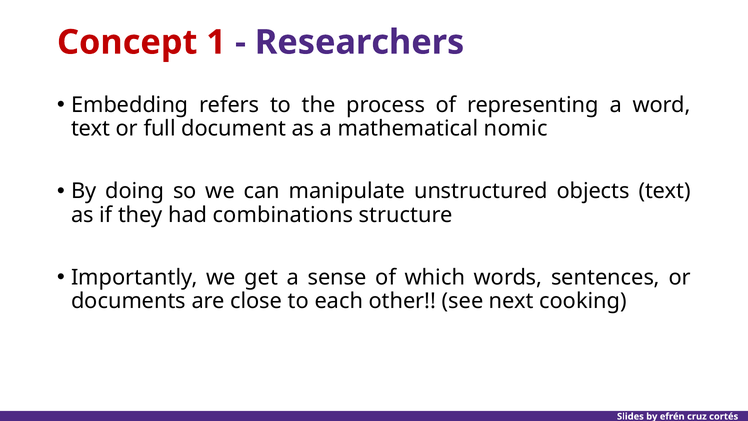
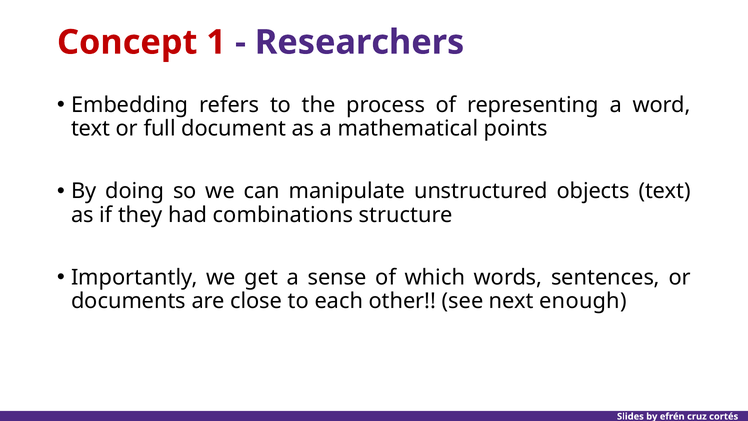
nomic: nomic -> points (516, 128)
cooking: cooking -> enough (583, 301)
